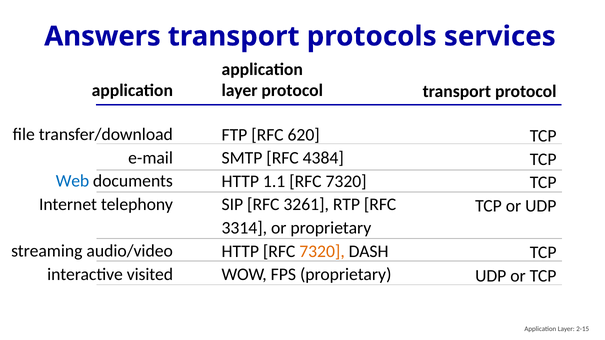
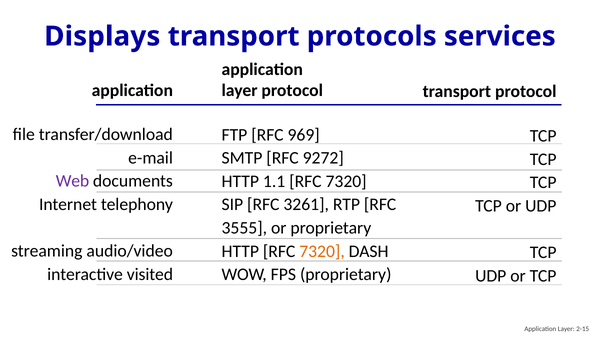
Answers: Answers -> Displays (102, 36)
620: 620 -> 969 (304, 135)
4384: 4384 -> 9272 (323, 158)
Web colour: blue -> purple (73, 181)
3314: 3314 -> 3555 (244, 228)
